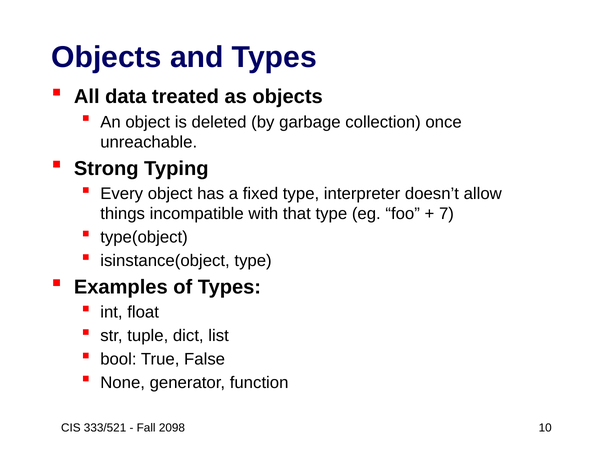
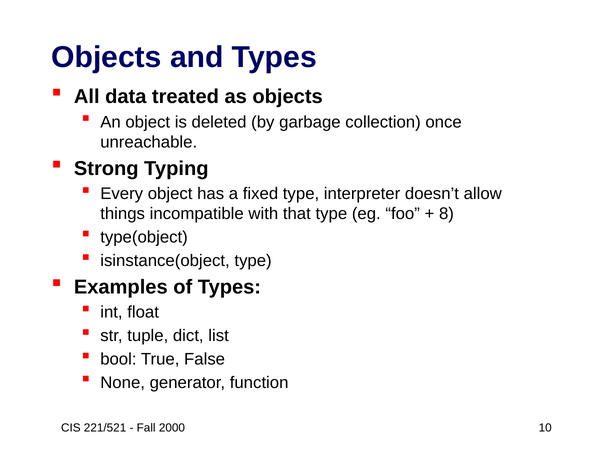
7: 7 -> 8 (446, 214)
333/521: 333/521 -> 221/521 (105, 428)
2098: 2098 -> 2000 (172, 428)
